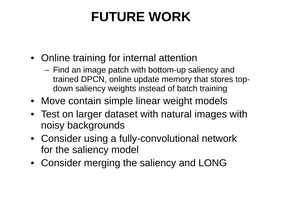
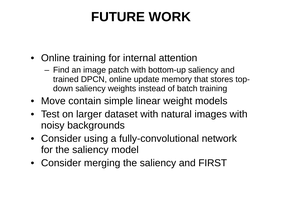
LONG: LONG -> FIRST (213, 163)
